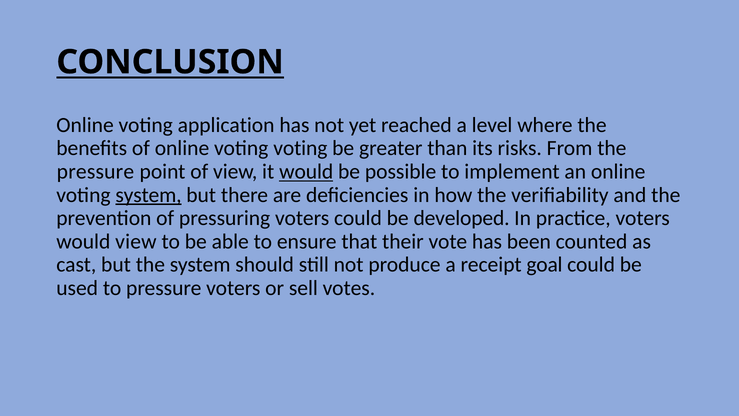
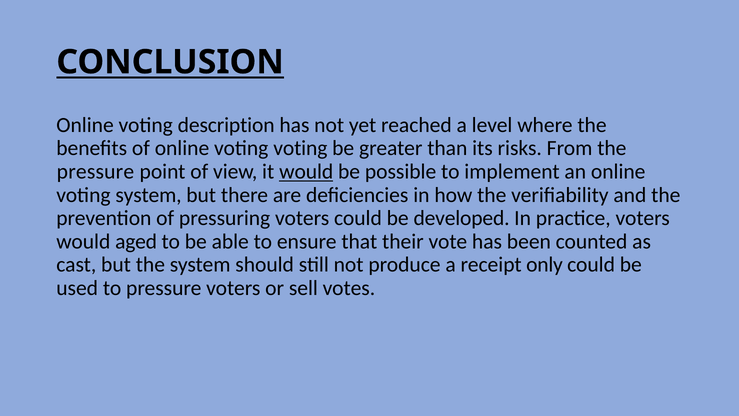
application: application -> description (226, 125)
system underline: present -> none (148, 195)
would view: view -> aged (136, 241)
goal: goal -> only (545, 265)
